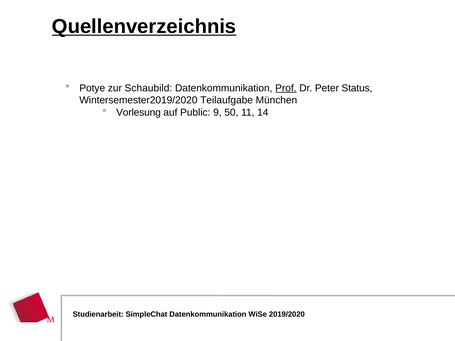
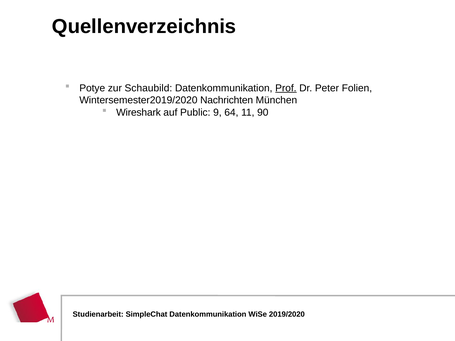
Quellenverzeichnis underline: present -> none (144, 26)
Status: Status -> Folien (357, 88)
Teilaufgabe: Teilaufgabe -> Nachrichten (227, 100)
Vorlesung: Vorlesung -> Wireshark (139, 112)
50: 50 -> 64 (231, 112)
14: 14 -> 90 (263, 112)
